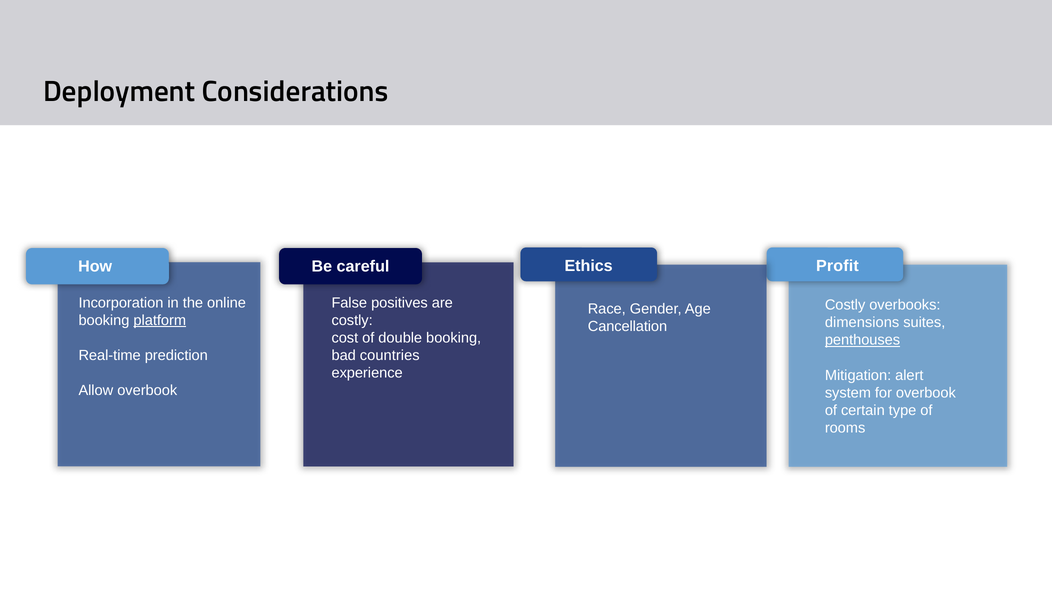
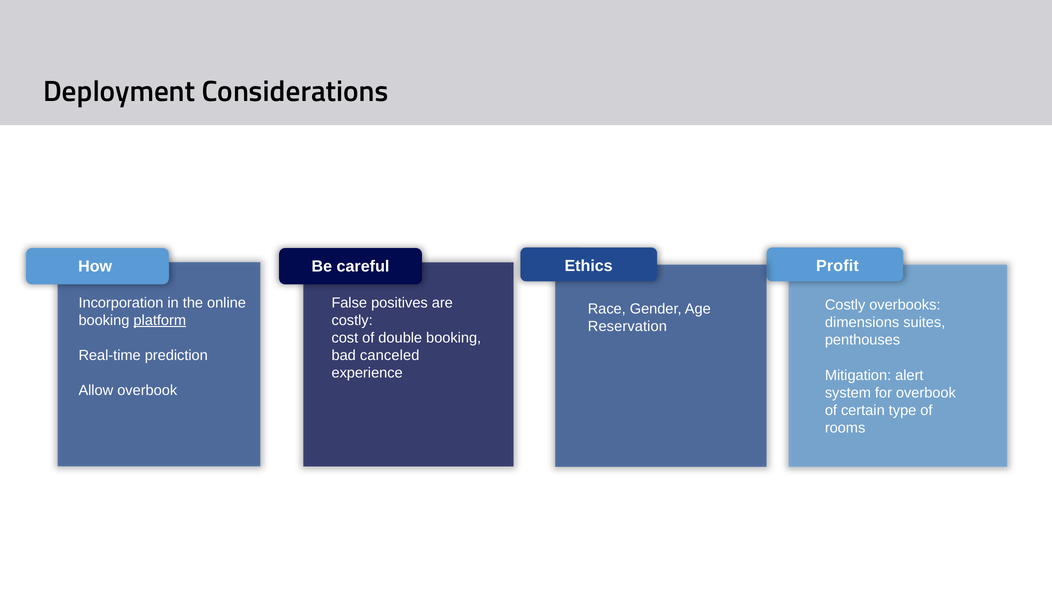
Cancellation: Cancellation -> Reservation (627, 326)
penthouses underline: present -> none (863, 340)
countries: countries -> canceled (390, 355)
